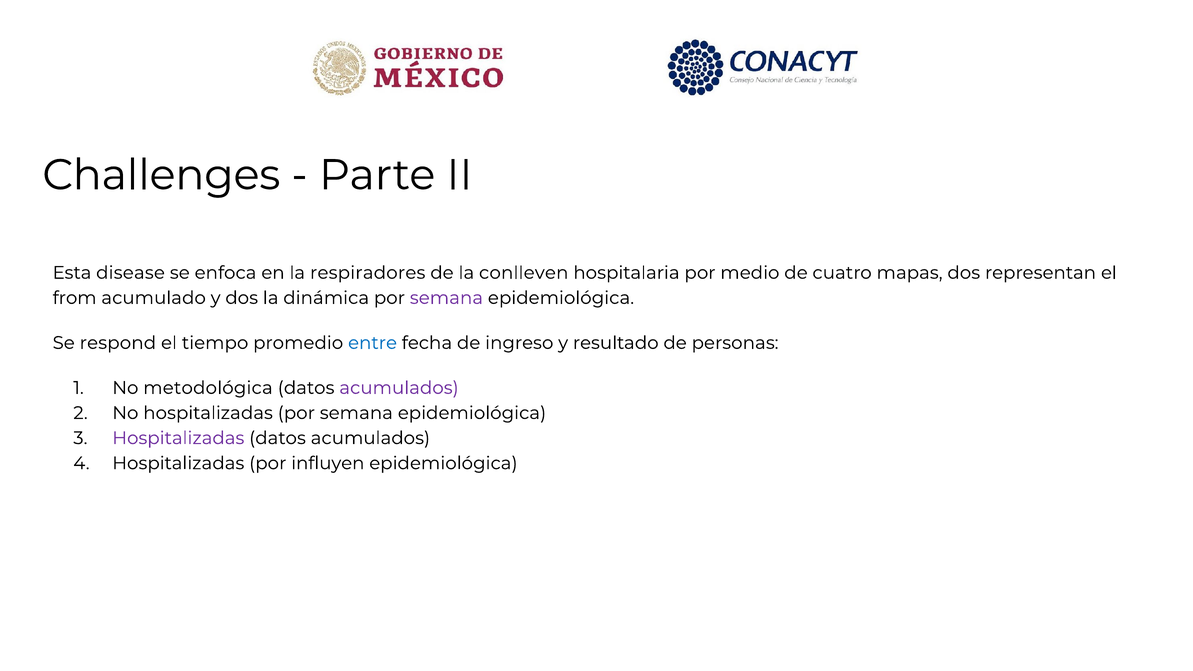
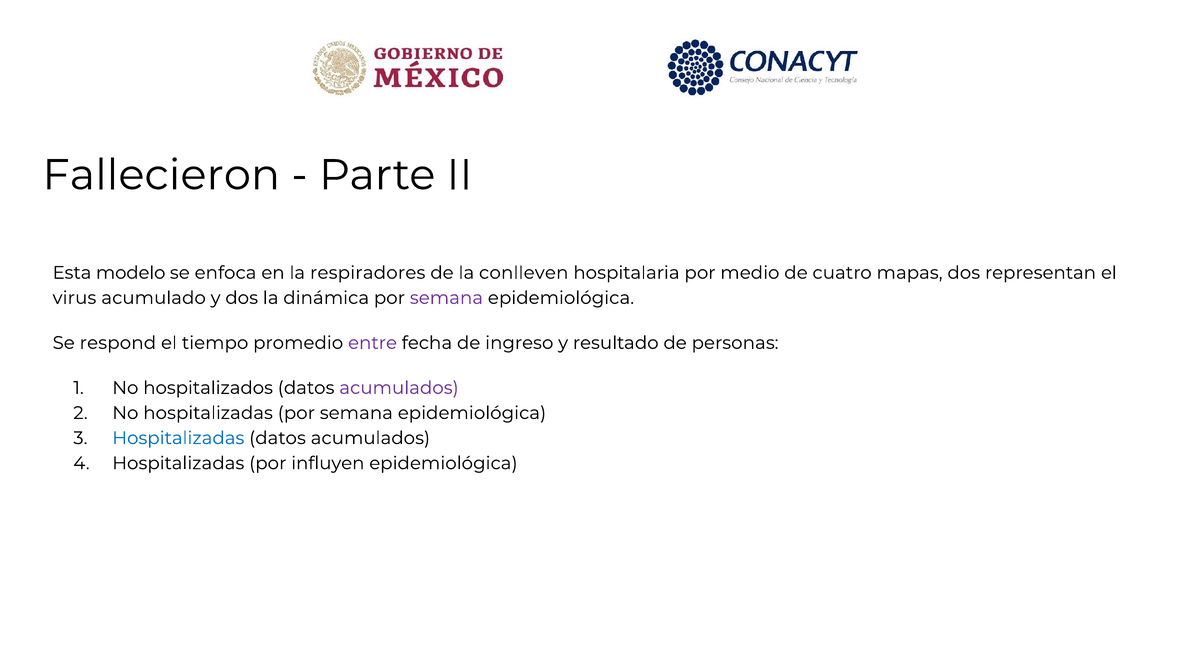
Challenges: Challenges -> Fallecieron (161, 175)
disease: disease -> modelo (131, 273)
from: from -> virus (74, 298)
entre colour: blue -> purple (373, 343)
metodológica: metodológica -> hospitalizados (208, 388)
Hospitalizadas colour: purple -> blue (178, 438)
